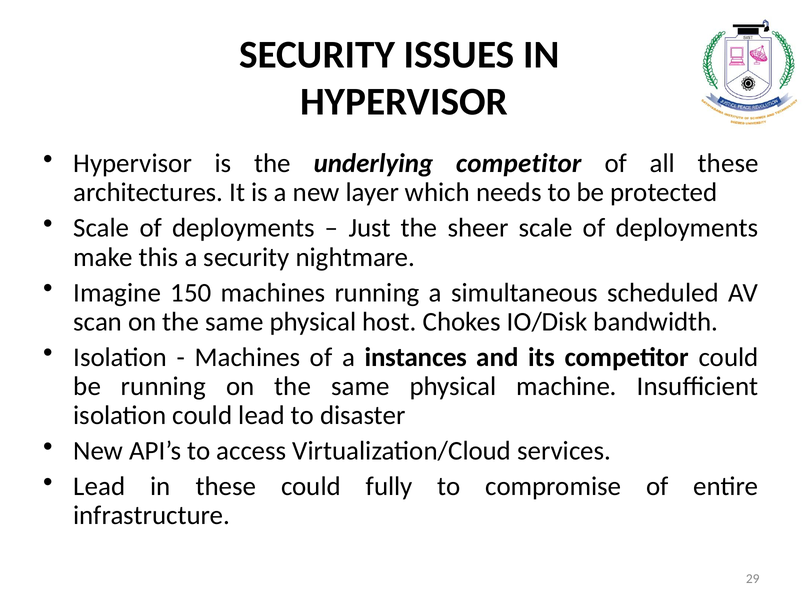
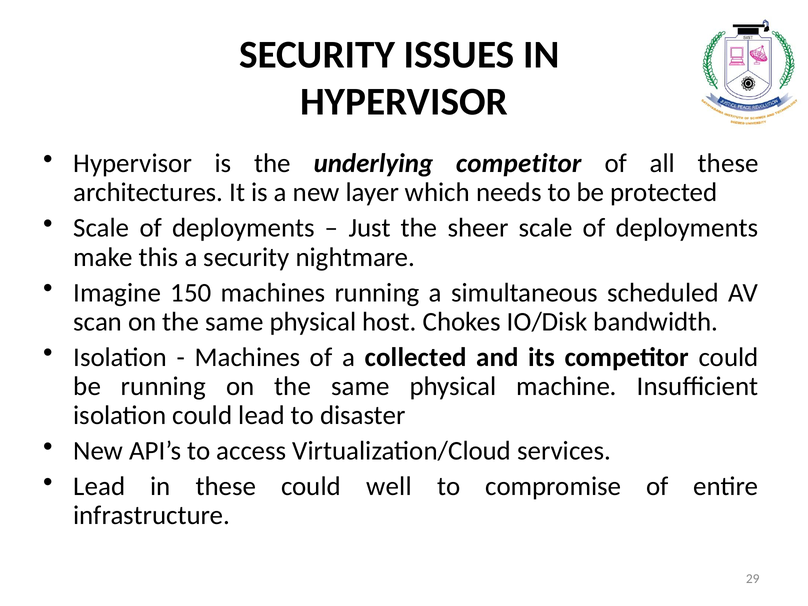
instances: instances -> collected (416, 357)
fully: fully -> well (389, 487)
